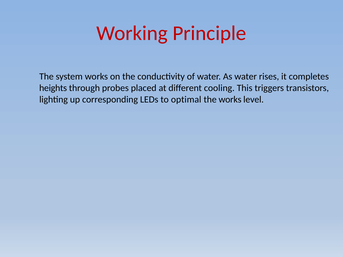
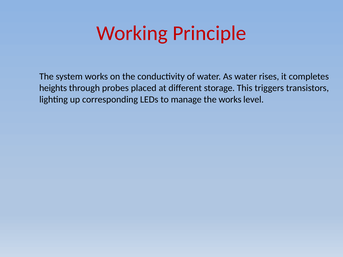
cooling: cooling -> storage (219, 88)
optimal: optimal -> manage (186, 100)
